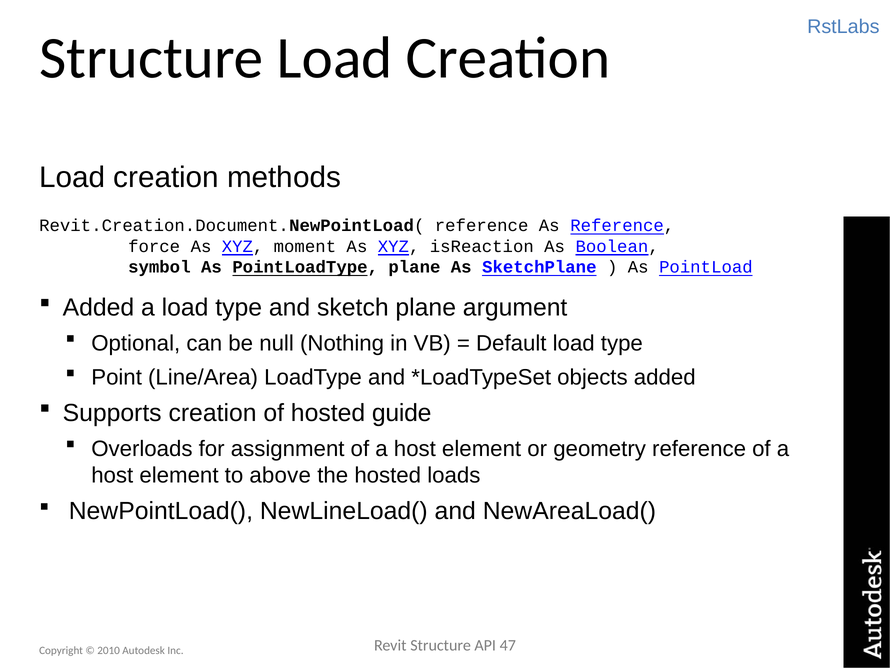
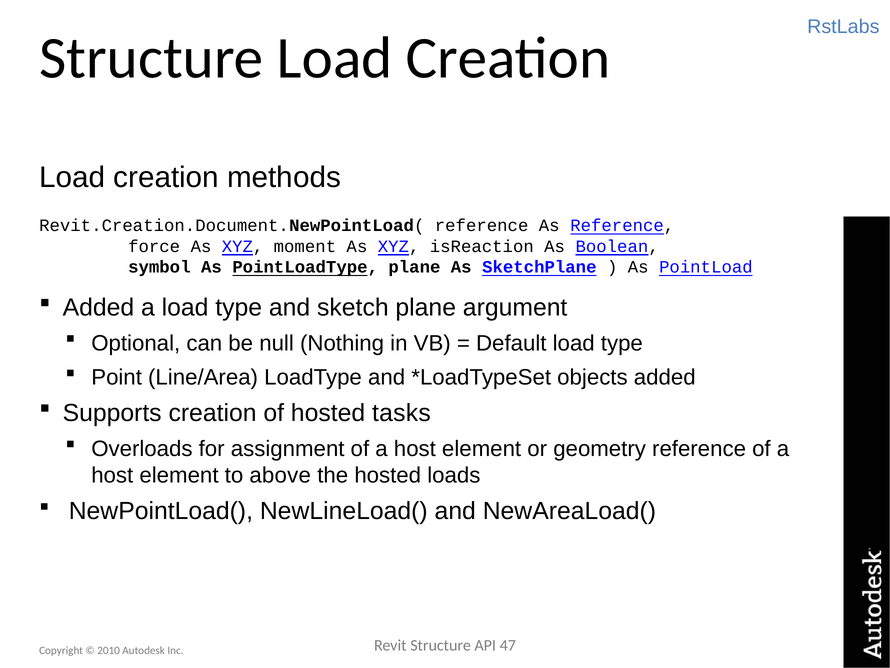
guide: guide -> tasks (401, 413)
